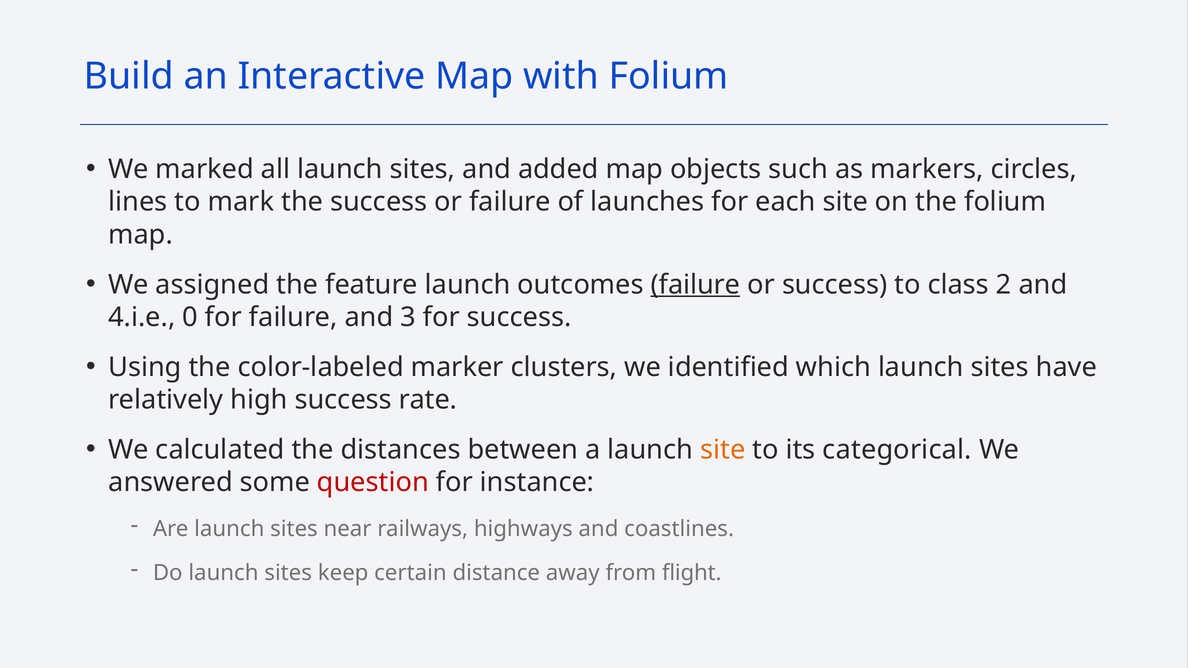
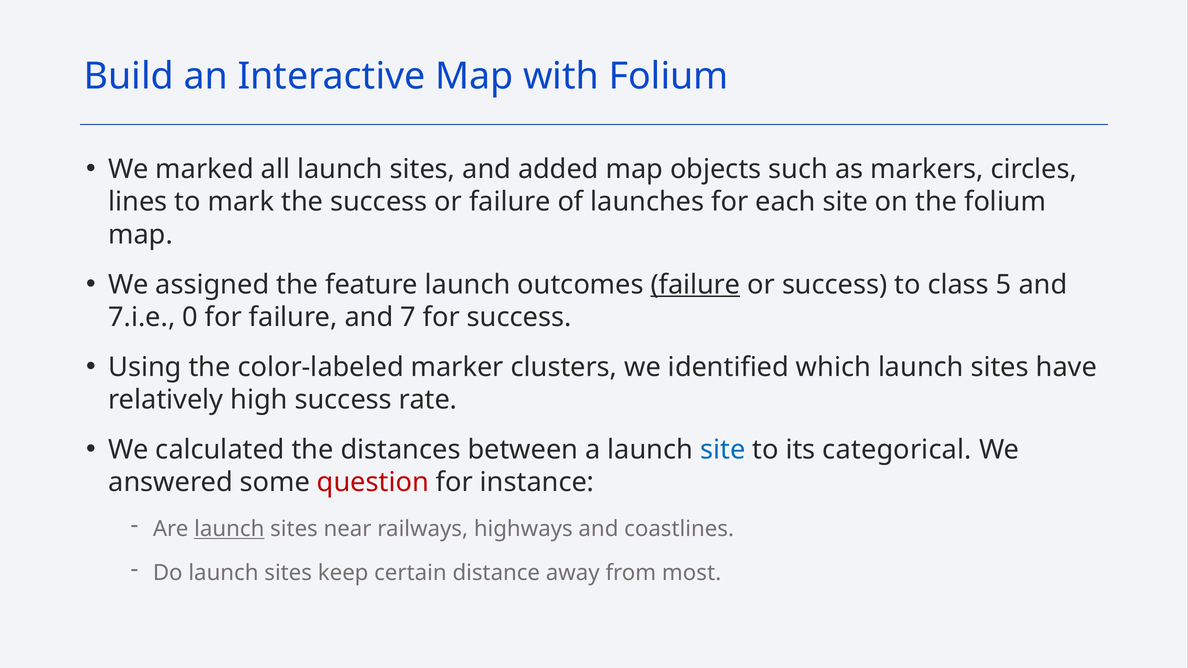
2: 2 -> 5 (1004, 285)
4.i.e: 4.i.e -> 7.i.e (142, 317)
3: 3 -> 7 (408, 317)
site colour: orange -> blue (723, 450)
launch underline: none -> present (229, 529)
flight: flight -> most (692, 573)
